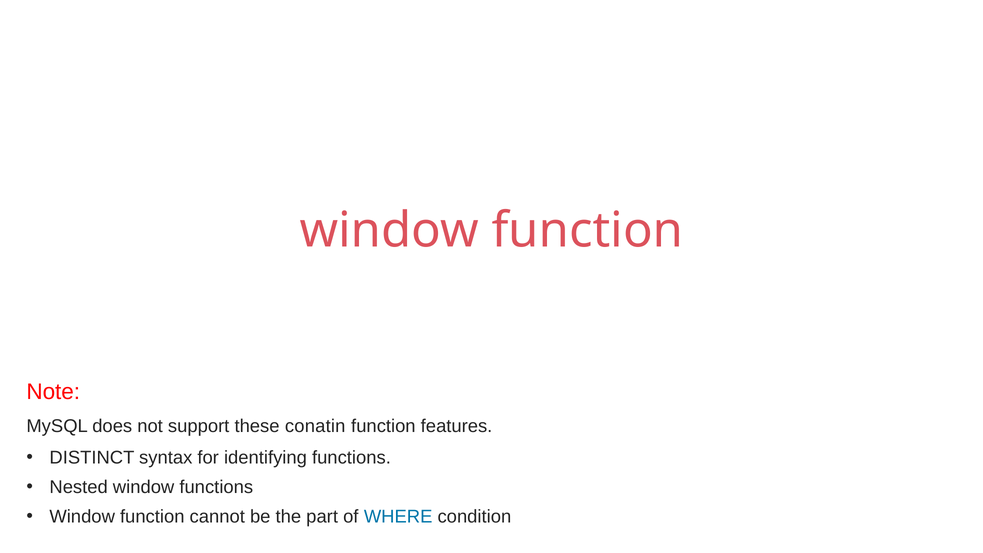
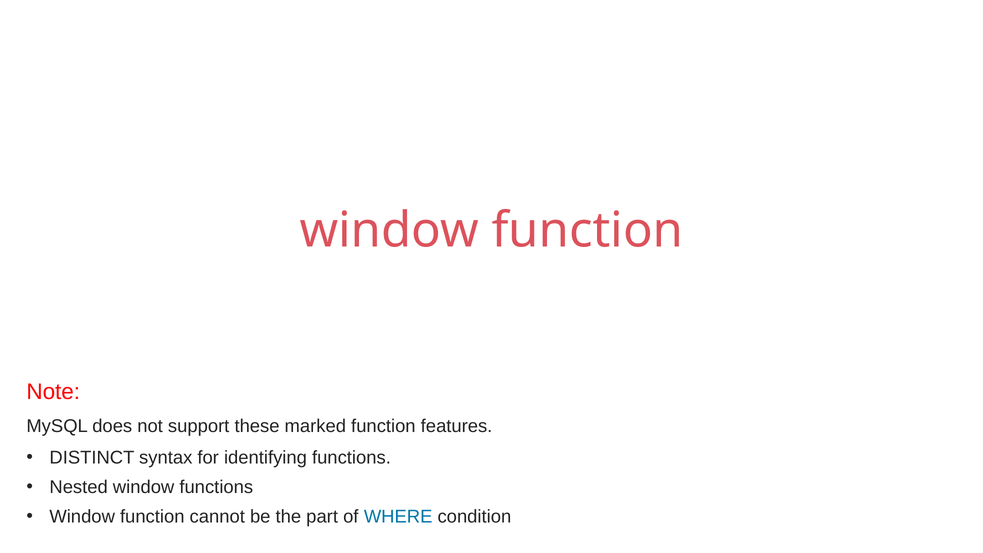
conatin: conatin -> marked (315, 426)
